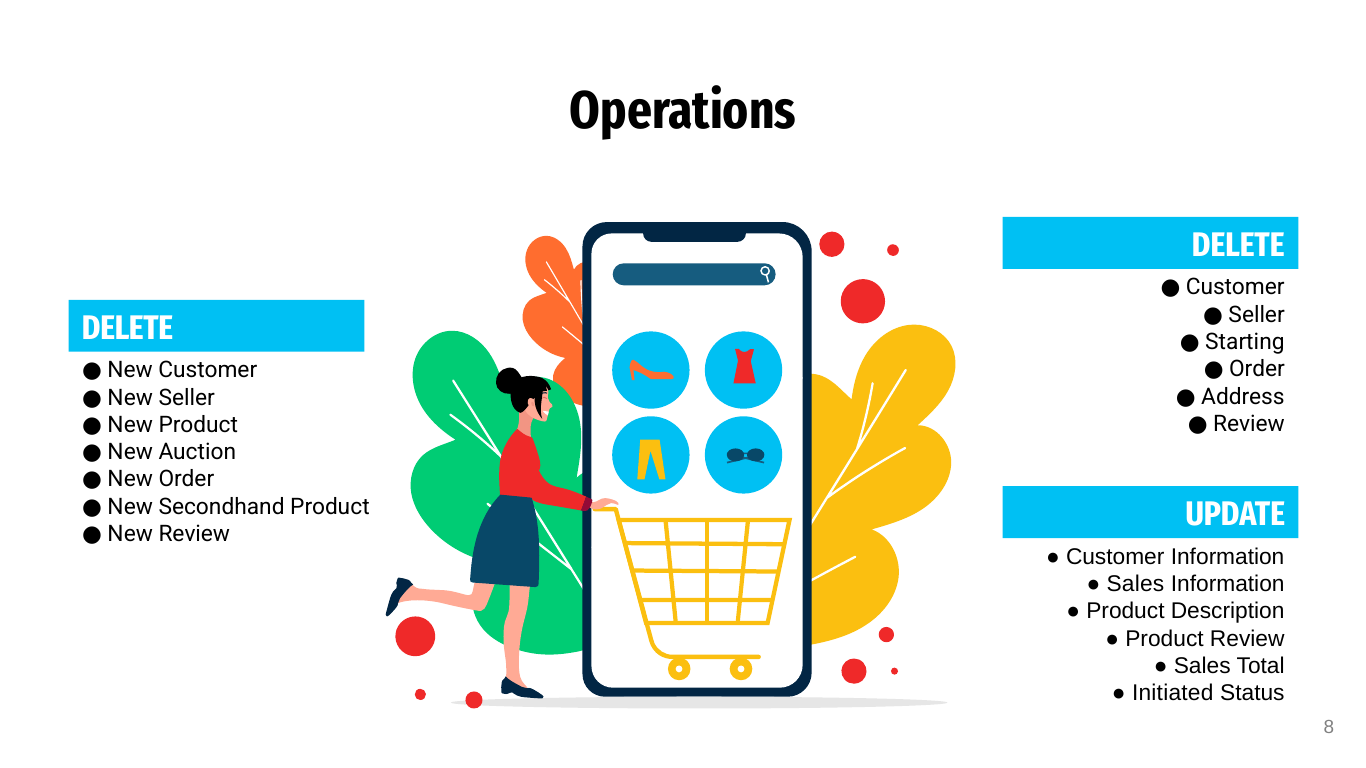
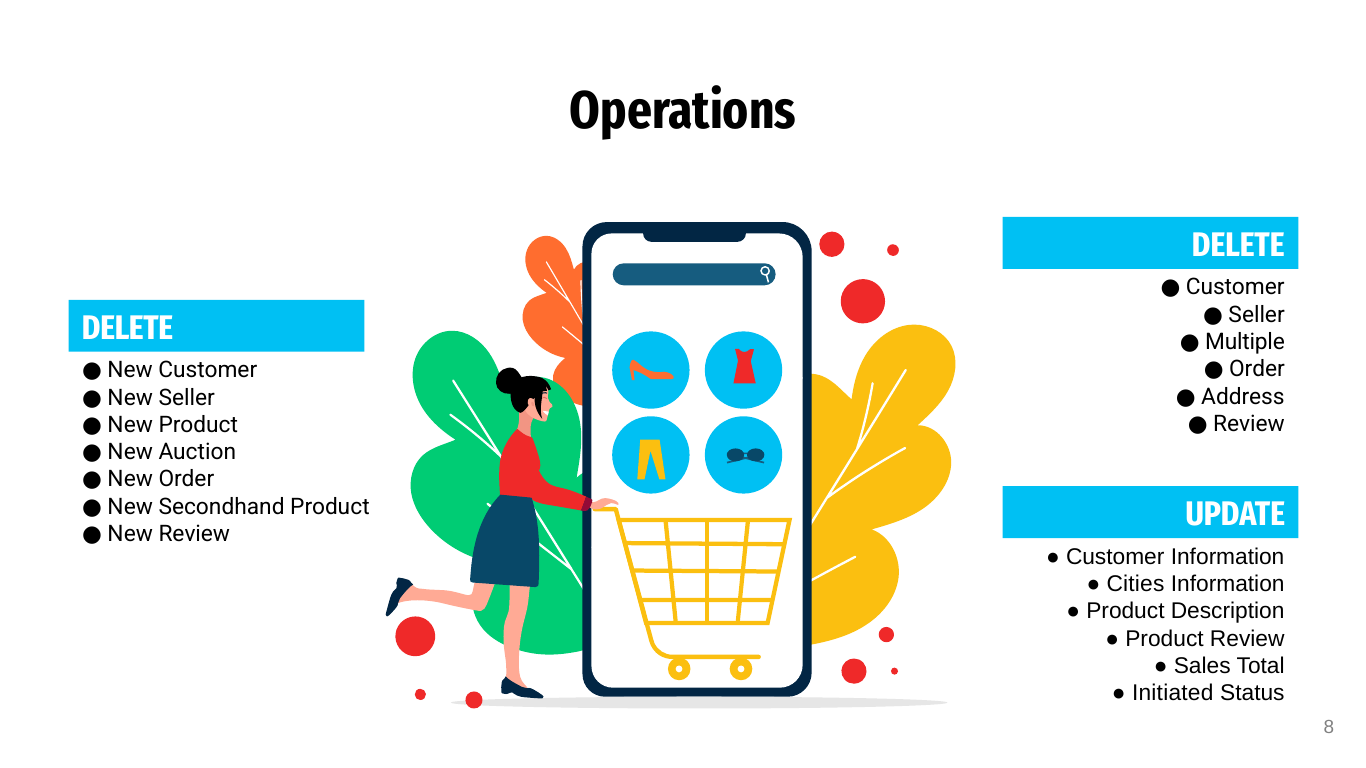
Starting: Starting -> Multiple (1245, 342)
Sales: Sales -> Cities (1135, 584)
